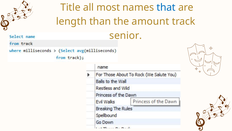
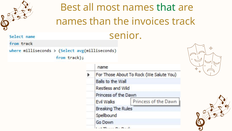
Title: Title -> Best (71, 7)
that colour: blue -> green (166, 7)
length: length -> names (71, 21)
amount: amount -> invoices (150, 21)
